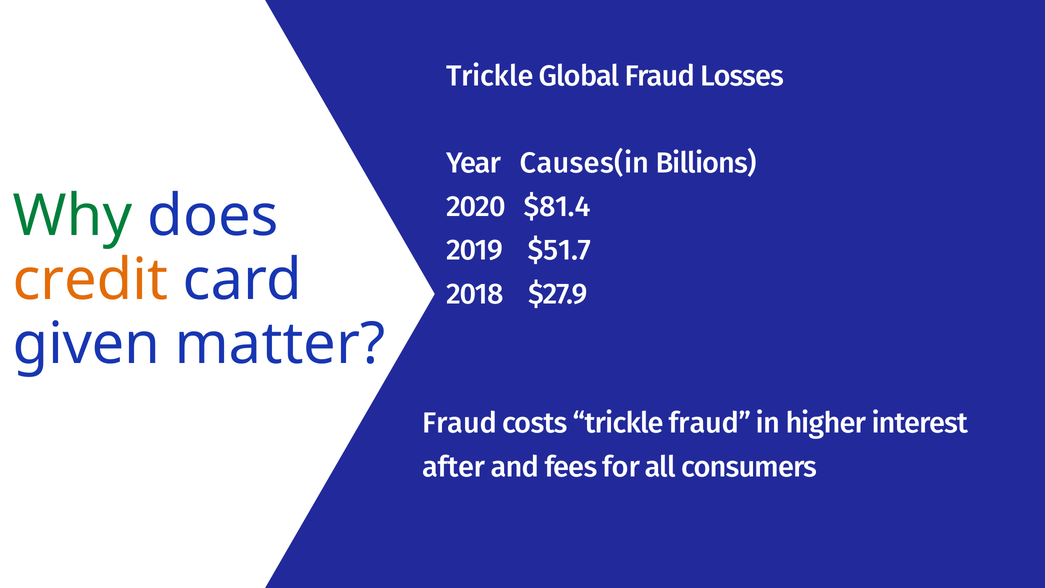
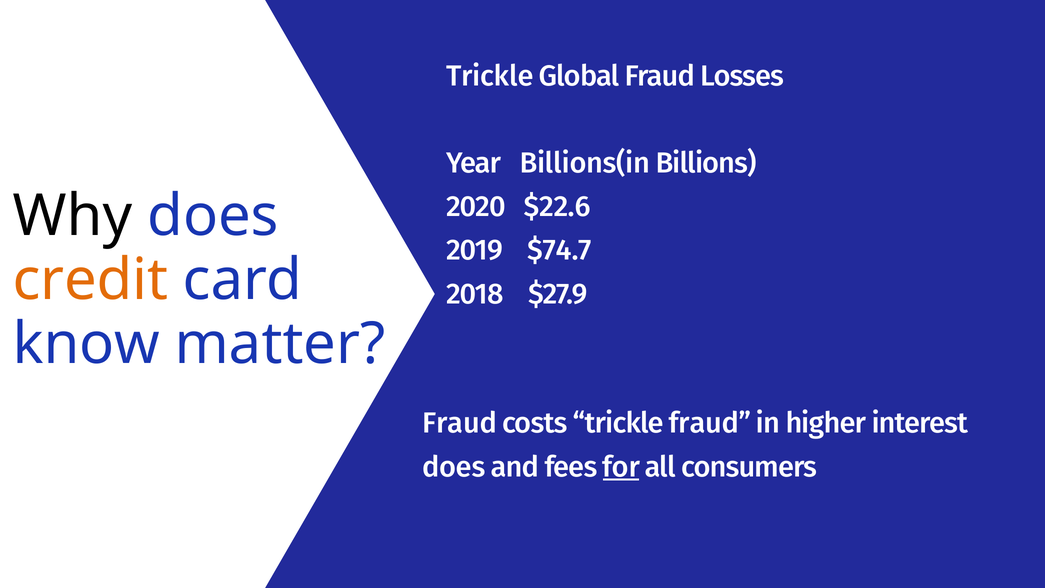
Causes(in: Causes(in -> Billions(in (585, 163)
$81.4: $81.4 -> $22.6 (557, 207)
Why colour: green -> black (72, 216)
$51.7: $51.7 -> $74.7 (559, 250)
given: given -> know (86, 344)
after: after -> does (454, 467)
for underline: none -> present (621, 467)
